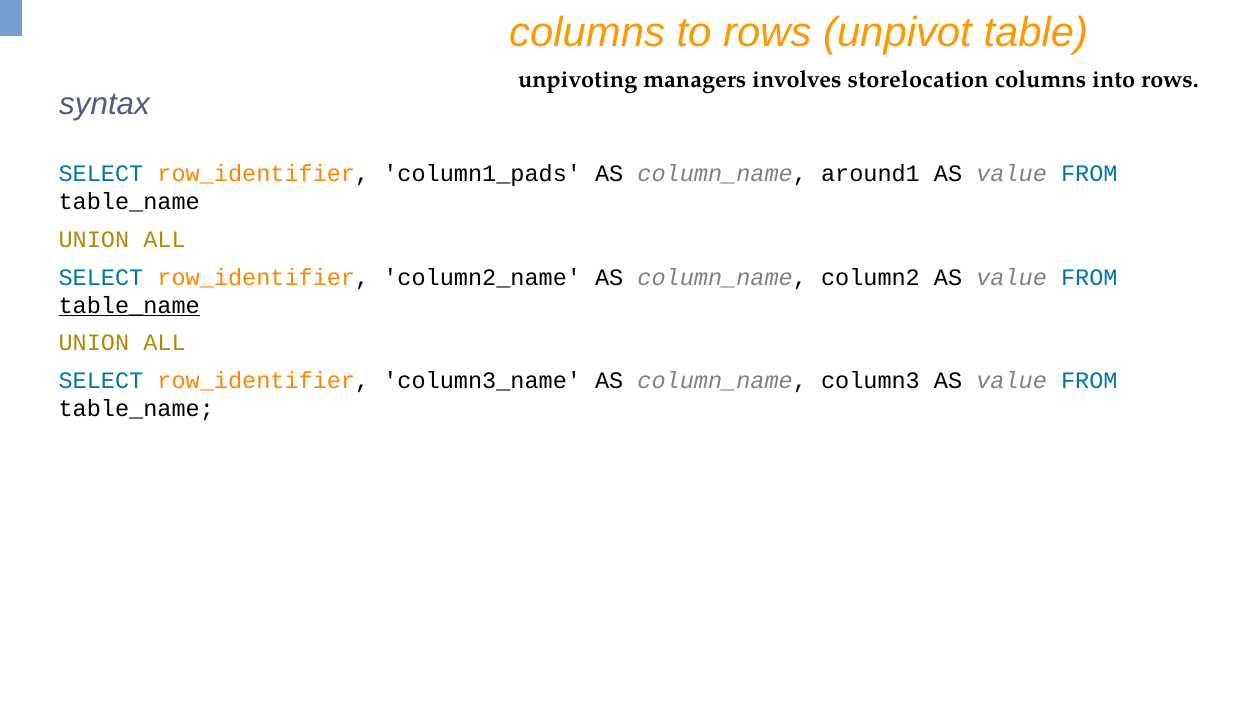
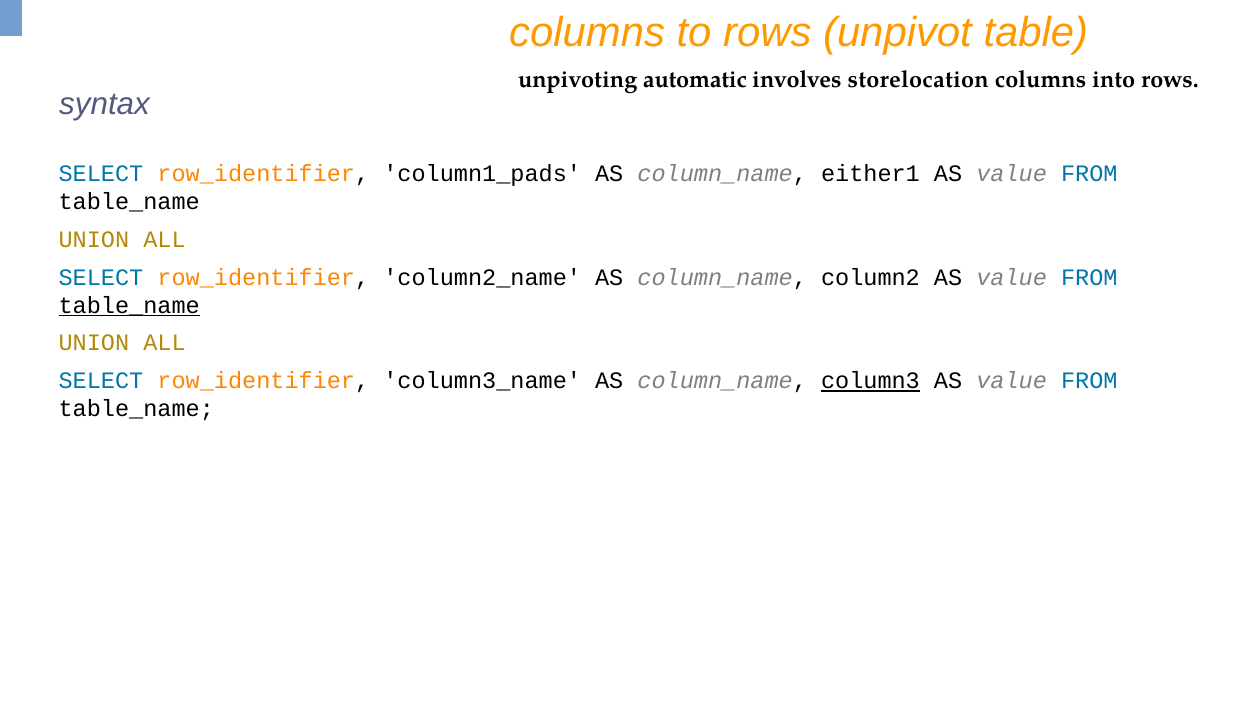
managers: managers -> automatic (695, 80)
around1: around1 -> either1 (870, 174)
column3 underline: none -> present (870, 381)
